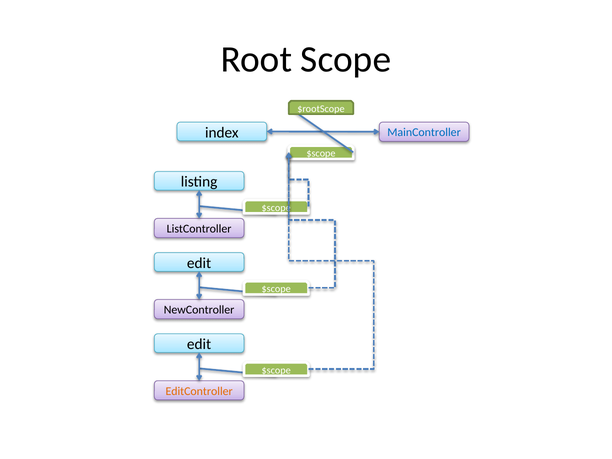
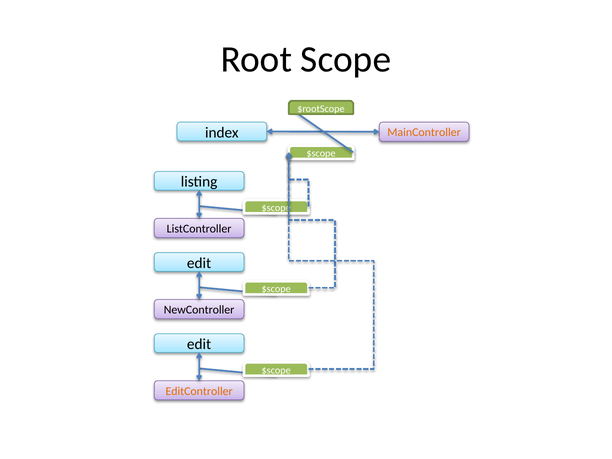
MainController colour: blue -> orange (424, 133)
